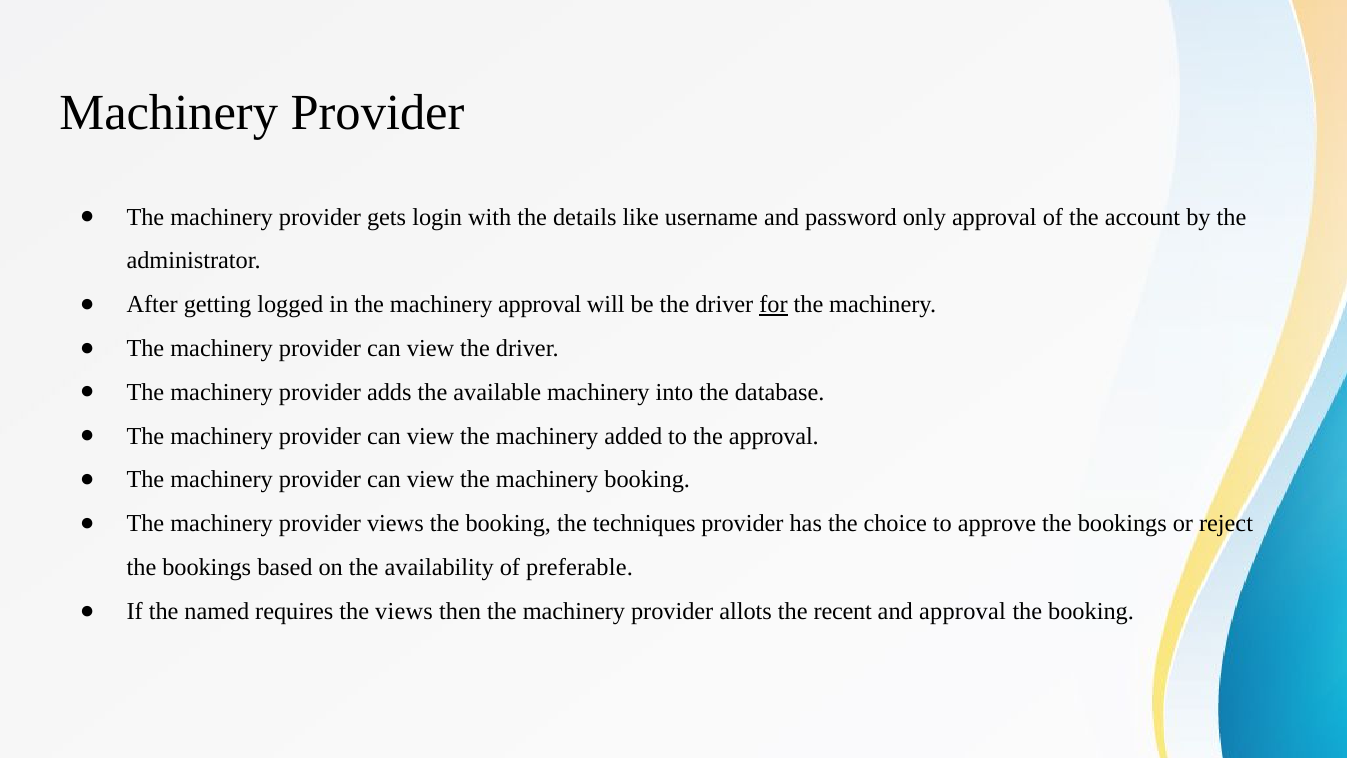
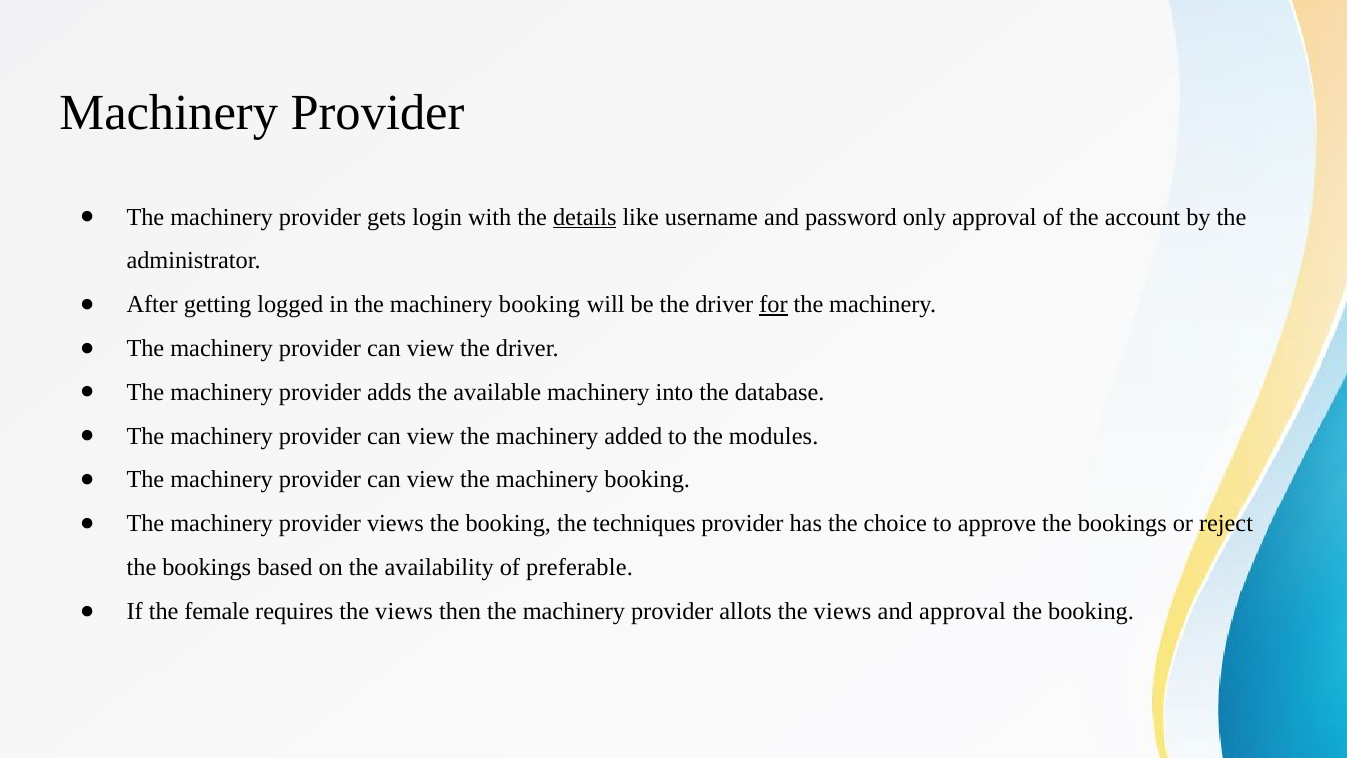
details underline: none -> present (585, 217)
in the machinery approval: approval -> booking (540, 305)
the approval: approval -> modules (774, 436)
named: named -> female (217, 611)
allots the recent: recent -> views (843, 611)
